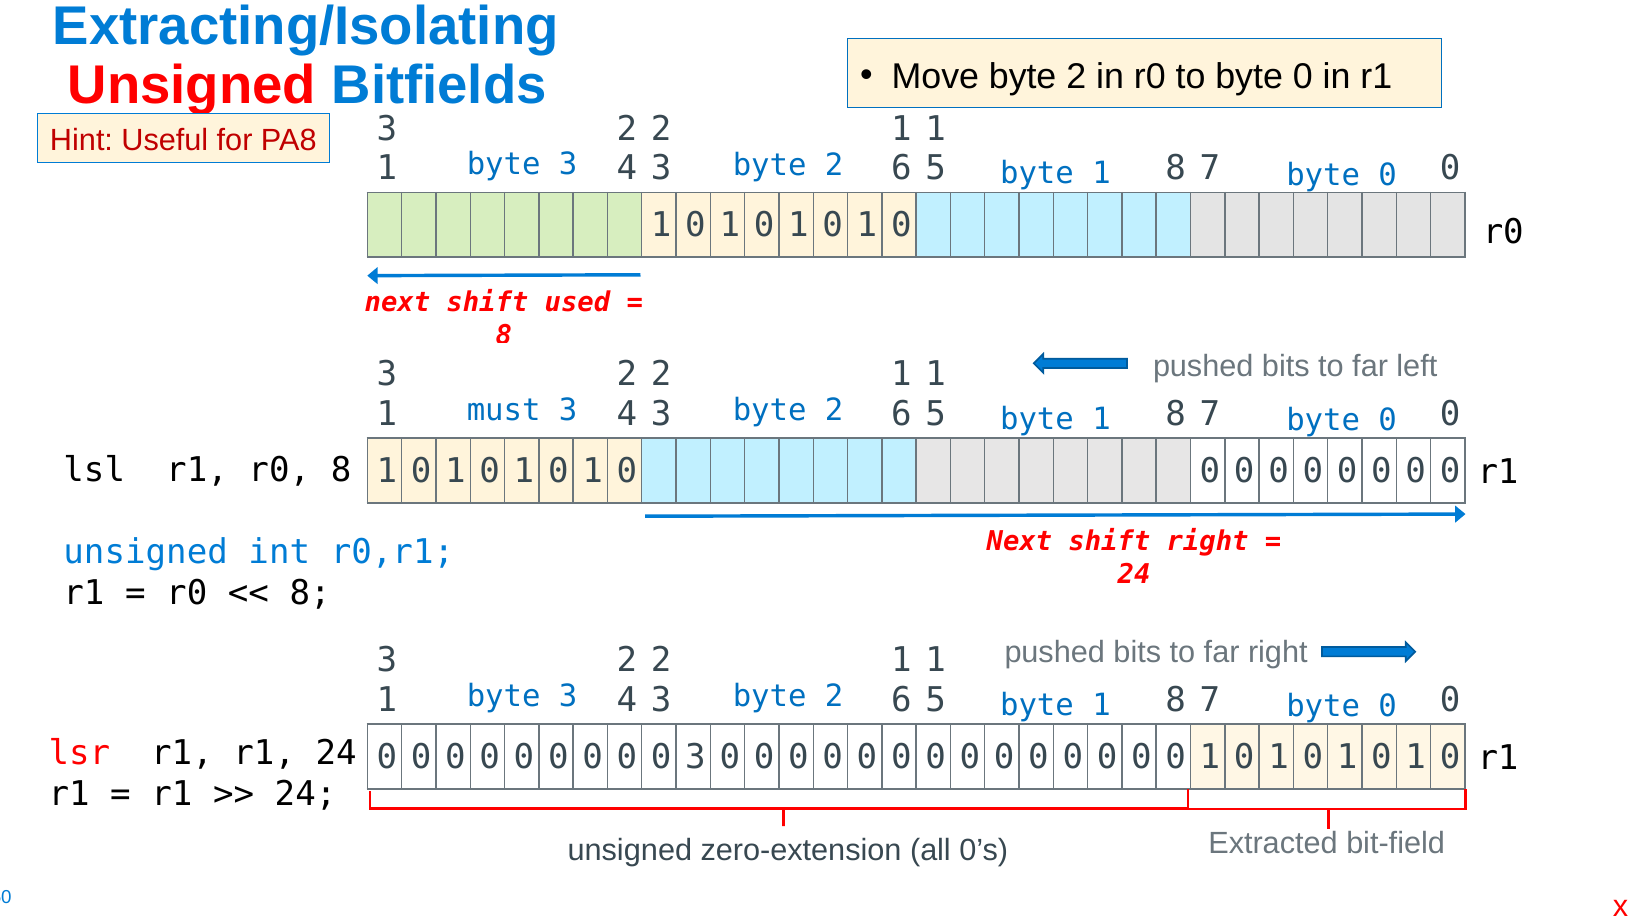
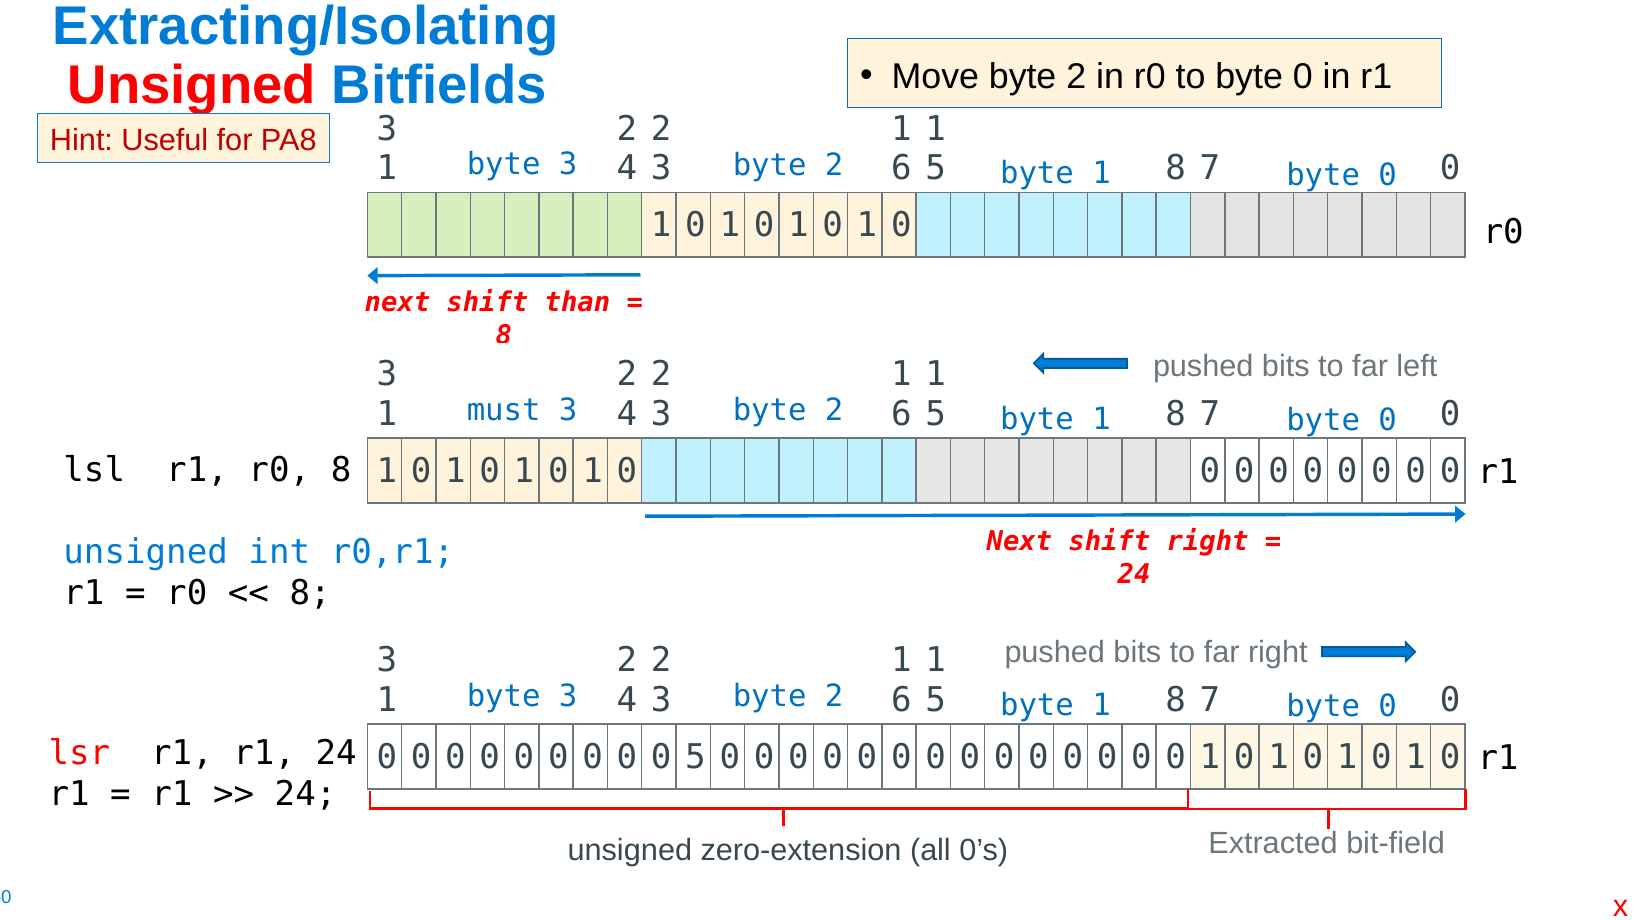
used: used -> than (577, 303)
3: 3 -> 5 (695, 757)
